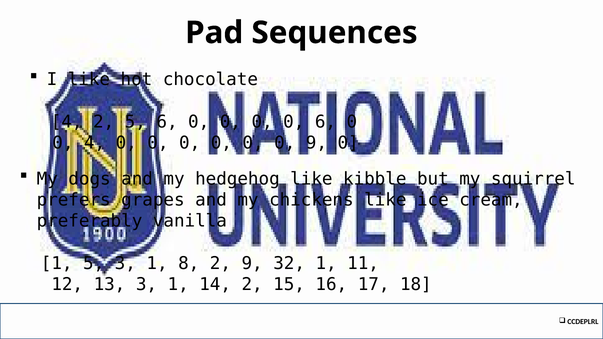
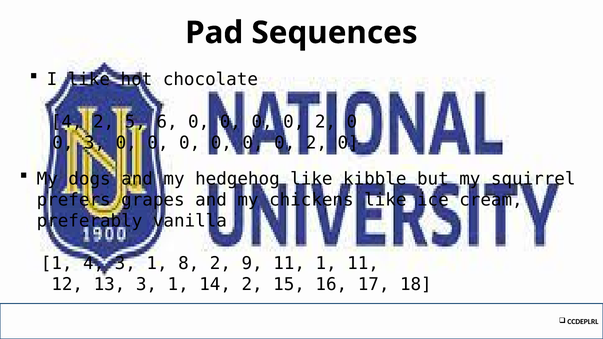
6: 6 -> 2 (325, 122)
0 4: 4 -> 3 (95, 143)
9: 9 -> 2 (316, 143)
1 5: 5 -> 4 (94, 264)
9 32: 32 -> 11 (289, 264)
